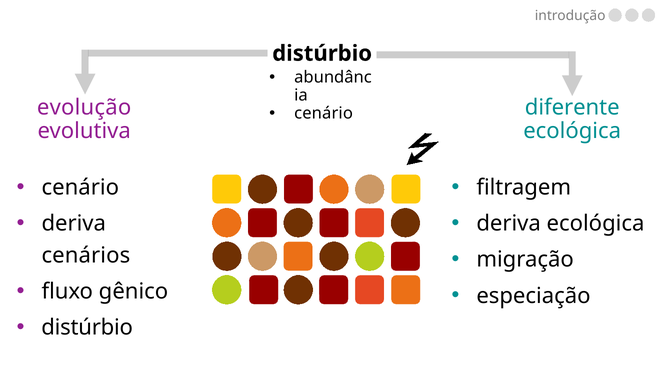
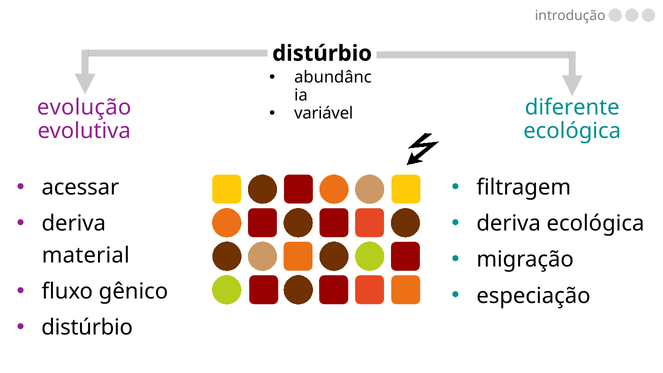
cenário: cenário -> variável (324, 113)
cenário: cenário -> acessar (80, 188)
cenários: cenários -> material (86, 256)
